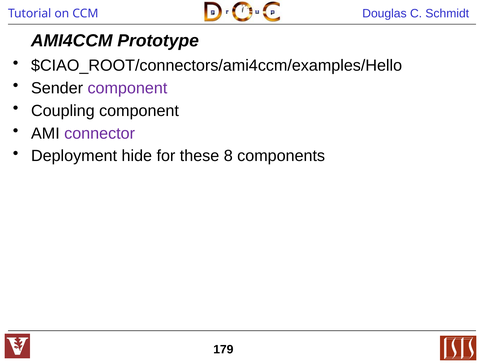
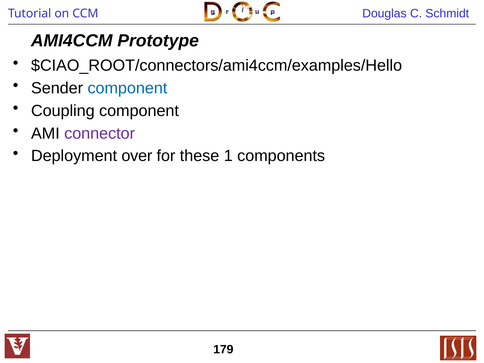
component colour: purple -> blue (127, 88)
hide: hide -> over (137, 156)
8: 8 -> 1 (228, 156)
